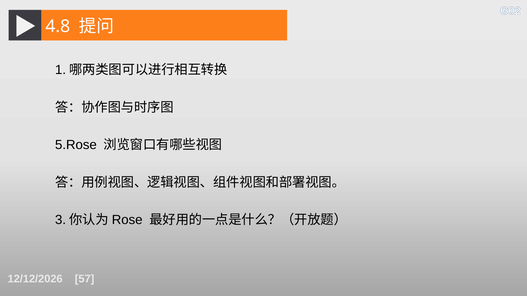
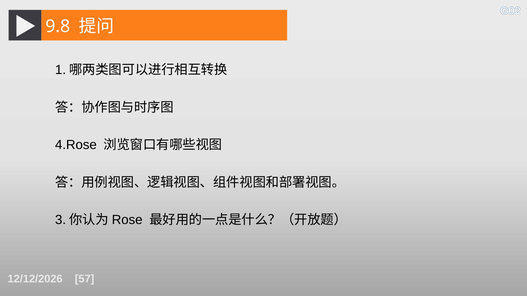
4.8: 4.8 -> 9.8 (58, 26)
5.Rose: 5.Rose -> 4.Rose (76, 145)
